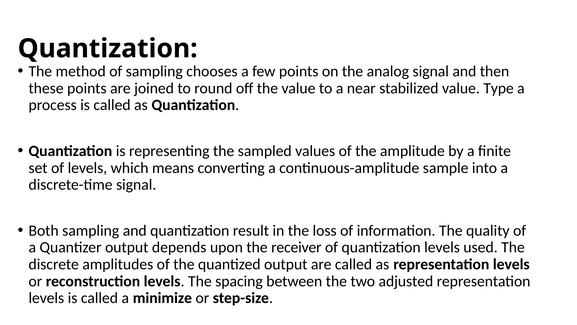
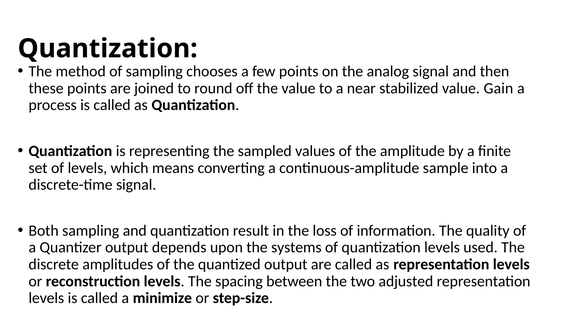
Type: Type -> Gain (498, 88)
receiver: receiver -> systems (296, 247)
